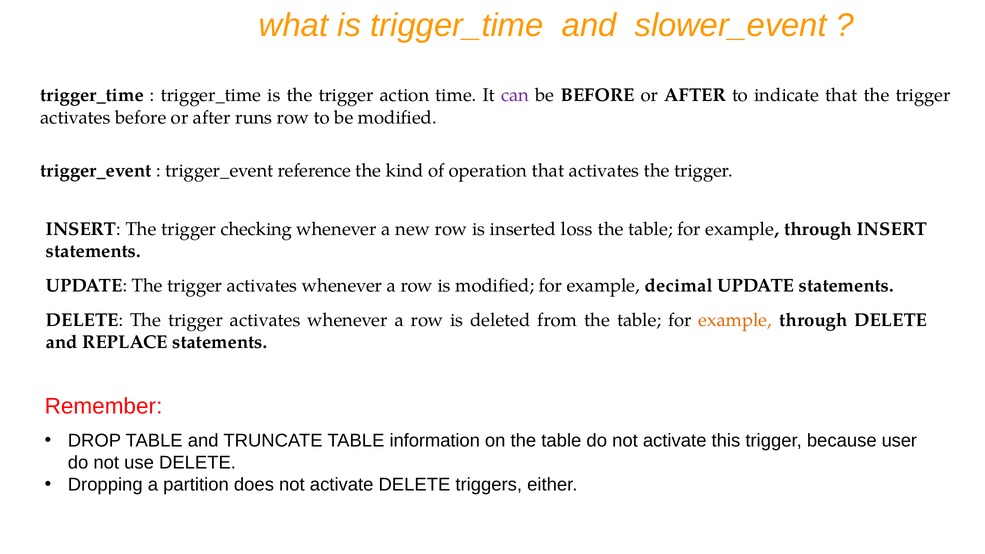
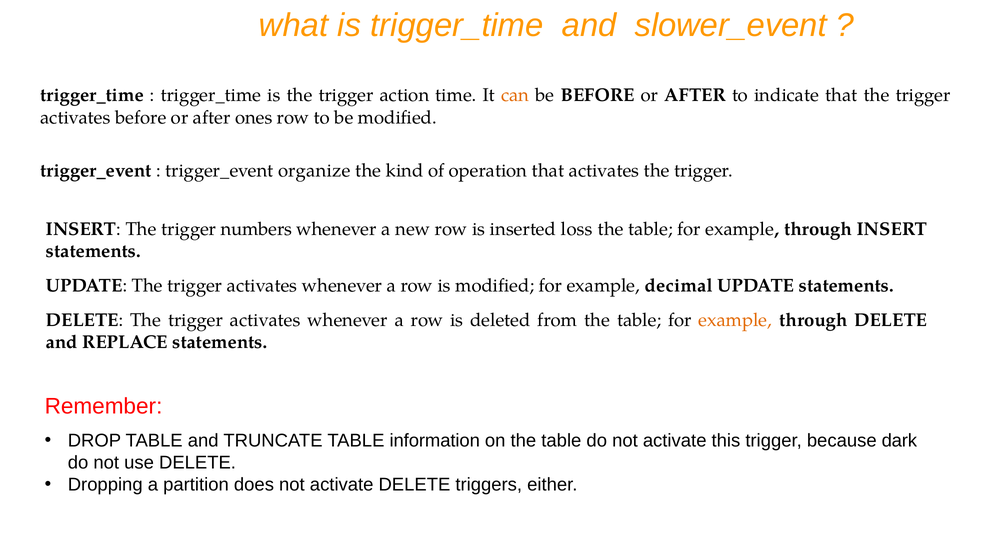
can colour: purple -> orange (515, 95)
runs: runs -> ones (254, 118)
reference: reference -> organize (314, 171)
checking: checking -> numbers (256, 229)
user: user -> dark (899, 440)
